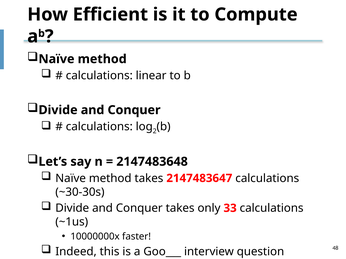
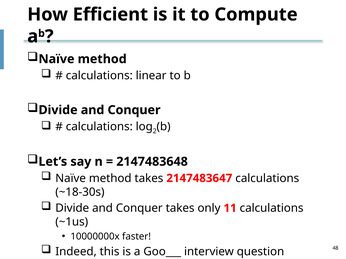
~30-30s: ~30-30s -> ~18-30s (80, 192)
33: 33 -> 11 (230, 209)
